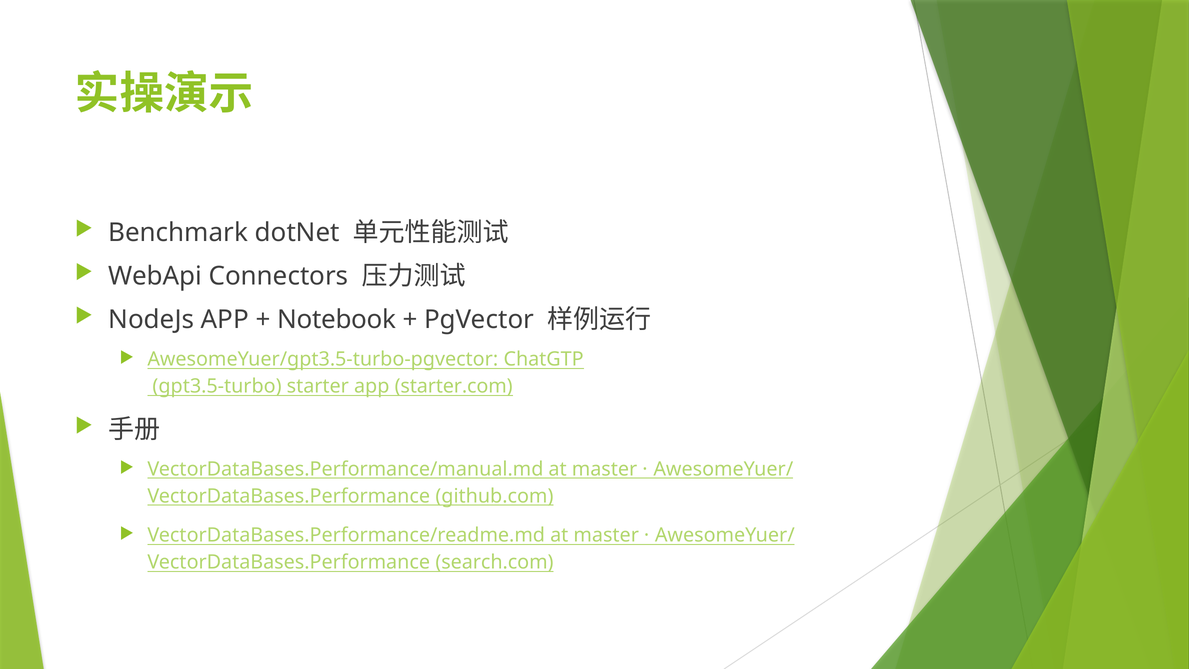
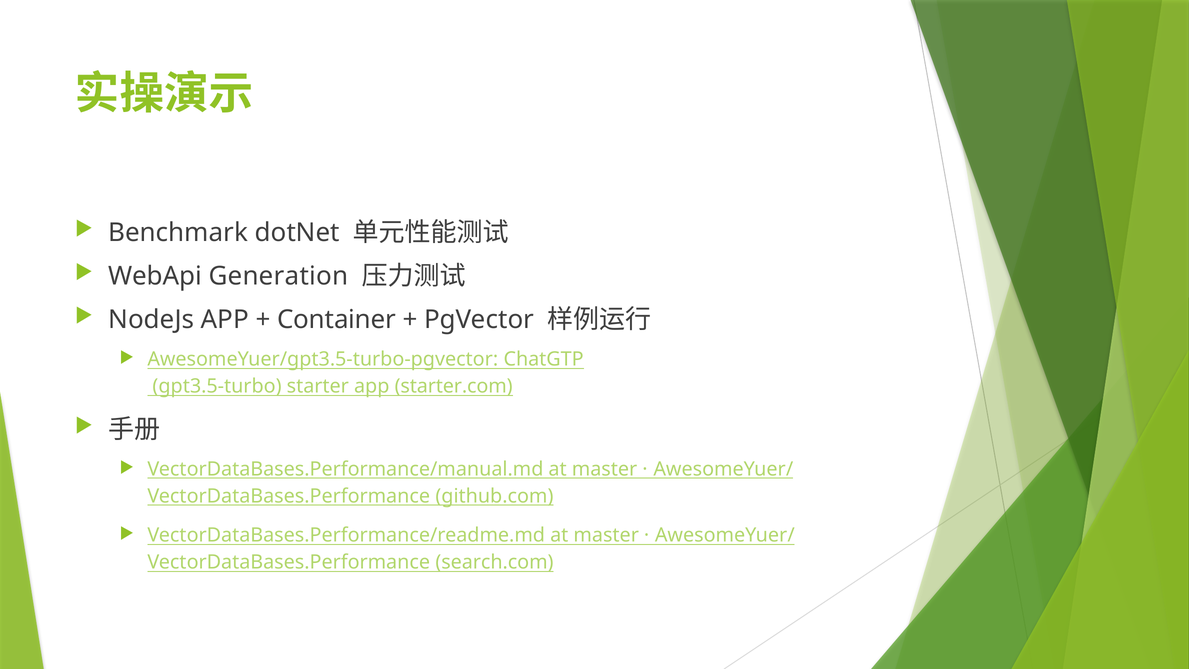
Connectors: Connectors -> Generation (278, 276)
Notebook: Notebook -> Container (337, 320)
